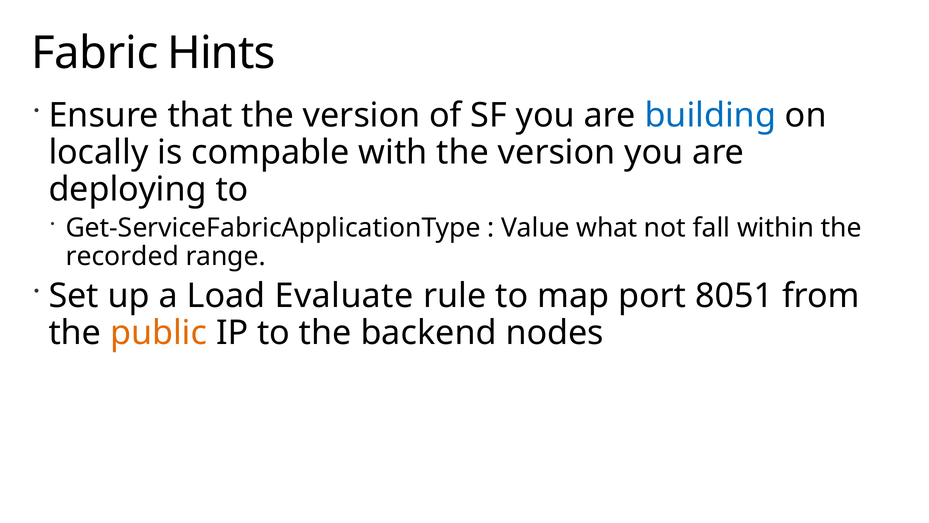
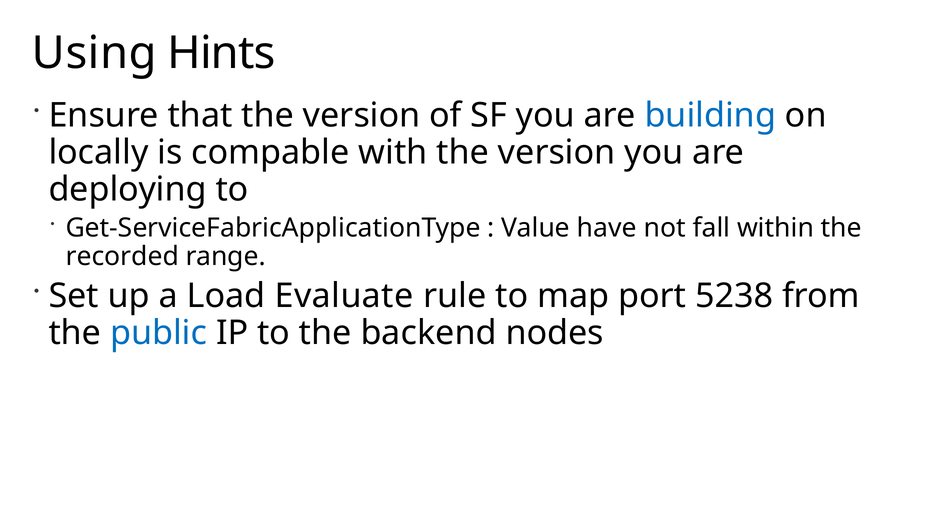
Fabric: Fabric -> Using (94, 53)
what: what -> have (607, 228)
8051: 8051 -> 5238 (734, 296)
public colour: orange -> blue (159, 333)
